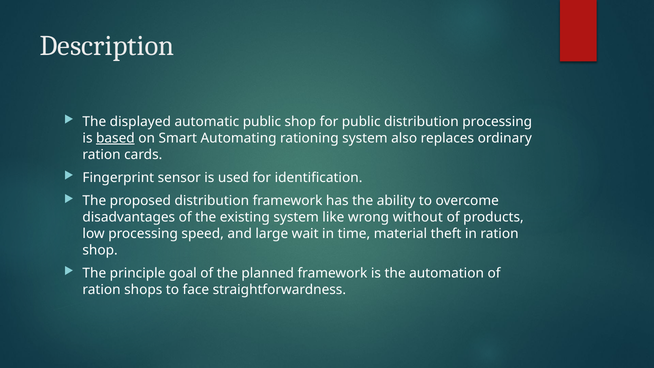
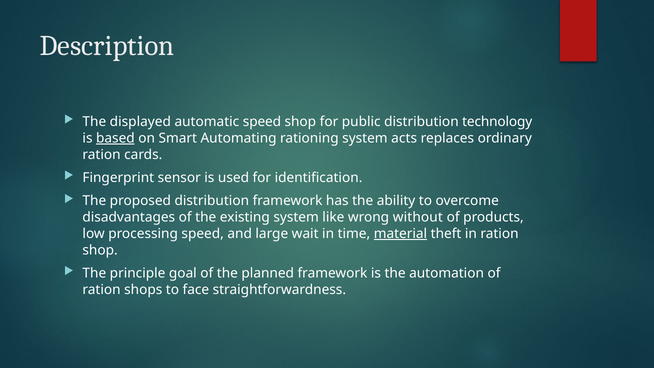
automatic public: public -> speed (262, 122)
distribution processing: processing -> technology (497, 122)
also: also -> acts (404, 138)
material underline: none -> present (400, 234)
